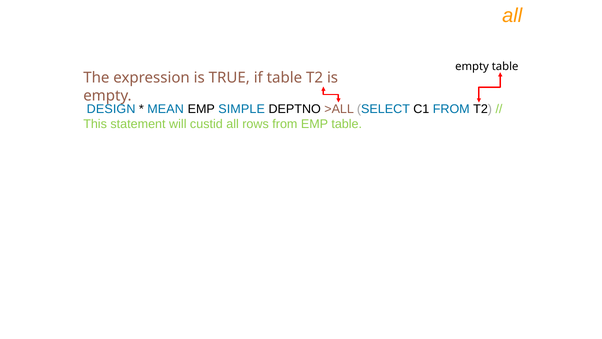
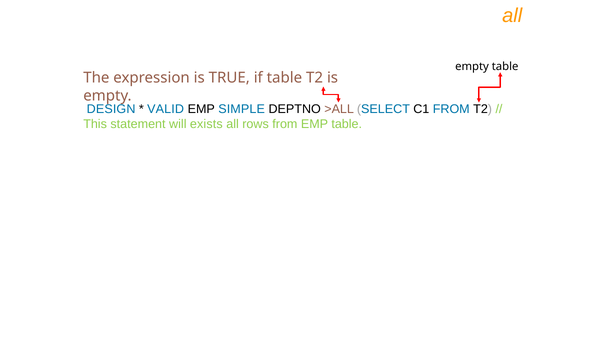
MEAN: MEAN -> VALID (166, 109)
custid: custid -> exists (206, 124)
